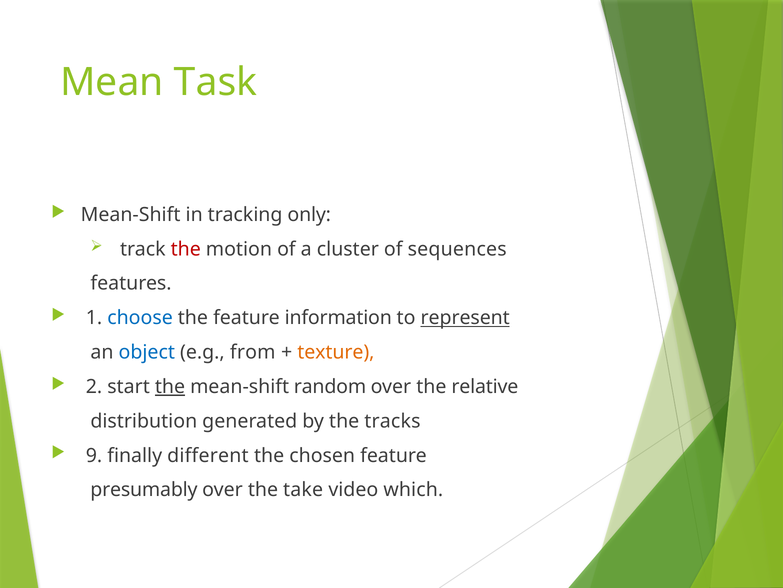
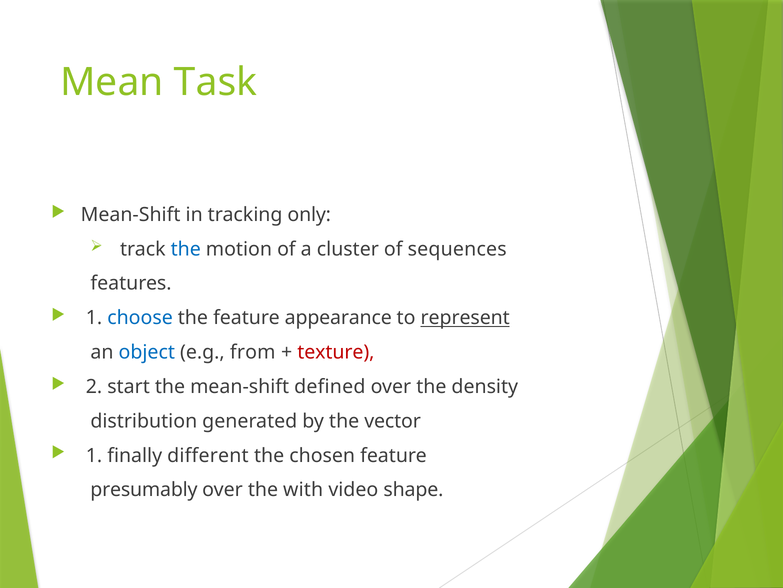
the colour: red -> blue (186, 249)
information: information -> appearance (338, 318)
texture colour: orange -> red (336, 352)
the underline: present -> none (170, 386)
random: random -> defined (330, 386)
relative: relative -> density (485, 386)
tracks: tracks -> vector (393, 421)
9: 9 -> 1 (94, 455)
take: take -> with (303, 489)
which: which -> shape (413, 489)
